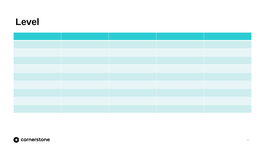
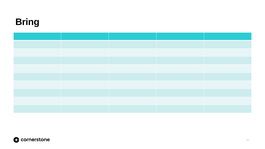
Level: Level -> Bring (27, 22)
